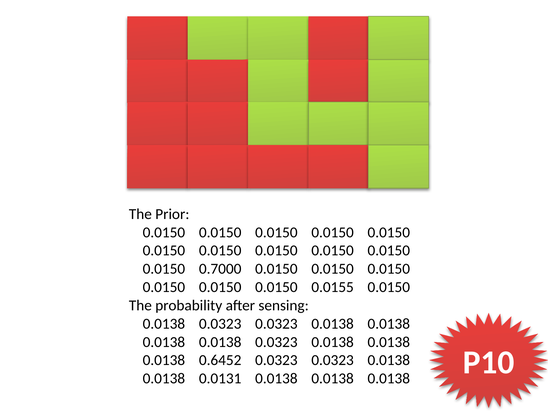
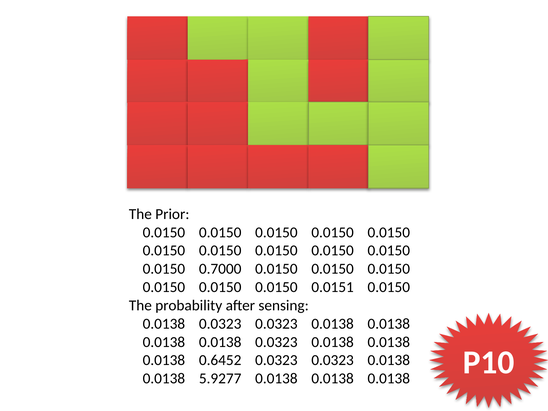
0.0155: 0.0155 -> 0.0151 (333, 287)
0.0131: 0.0131 -> 5.9277 (220, 379)
